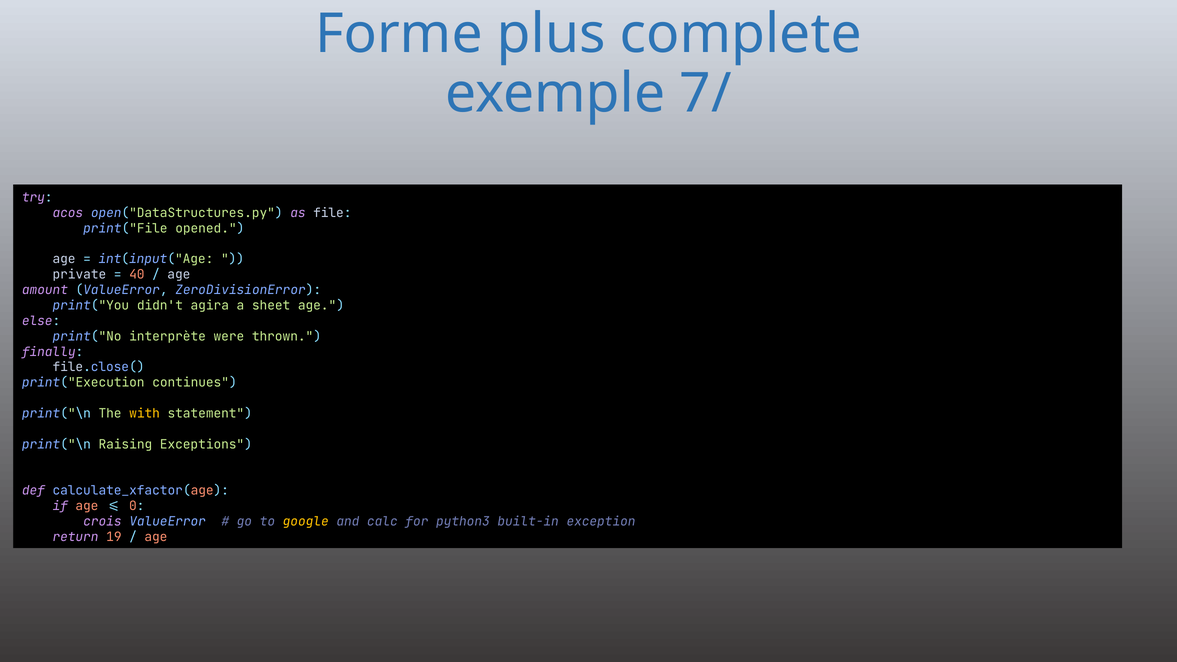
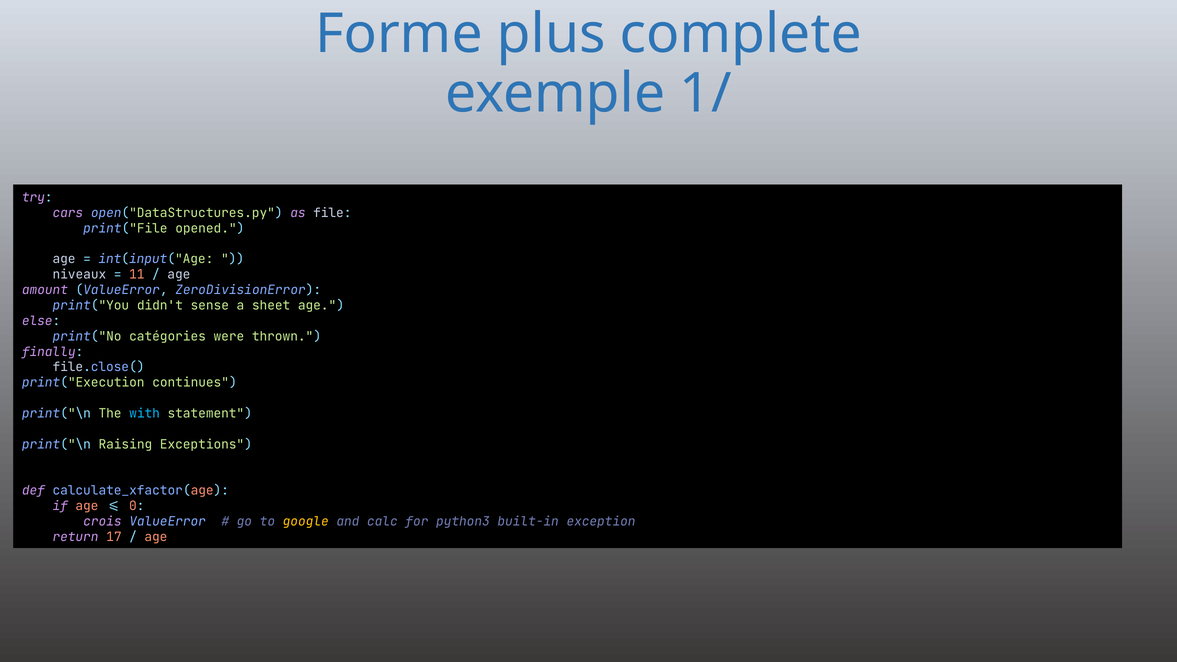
7/: 7/ -> 1/ (706, 93)
acos: acos -> cars (68, 213)
private: private -> niveaux (79, 275)
40: 40 -> 11 (137, 275)
agira: agira -> sense (210, 306)
interprète: interprète -> catégories (168, 336)
with colour: yellow -> light blue (145, 414)
19: 19 -> 17 (114, 537)
